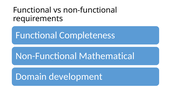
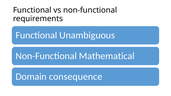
Completeness: Completeness -> Unambiguous (87, 35)
development: development -> consequence (76, 77)
